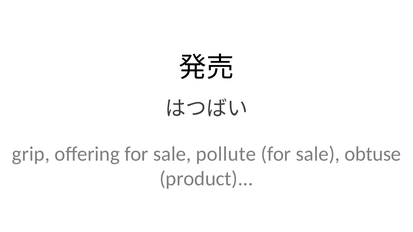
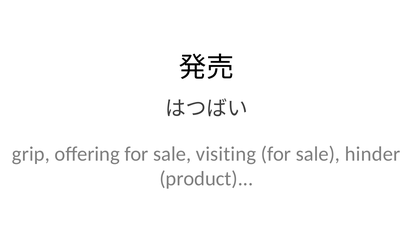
pollute: pollute -> visiting (226, 154)
obtuse: obtuse -> hinder (373, 154)
